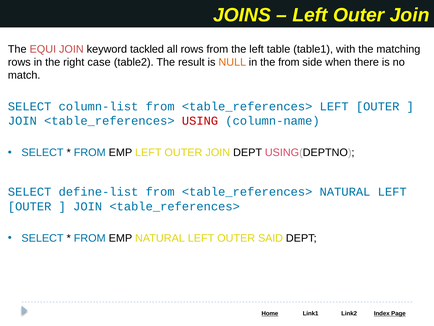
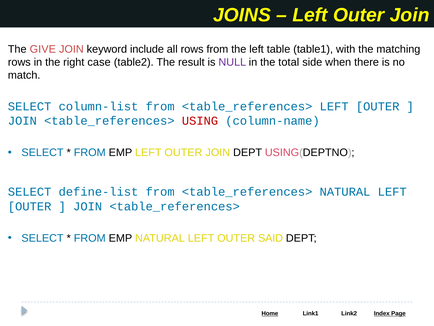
EQUI: EQUI -> GIVE (43, 49)
tackled: tackled -> include (147, 49)
NULL colour: orange -> purple (232, 62)
the from: from -> total (289, 62)
